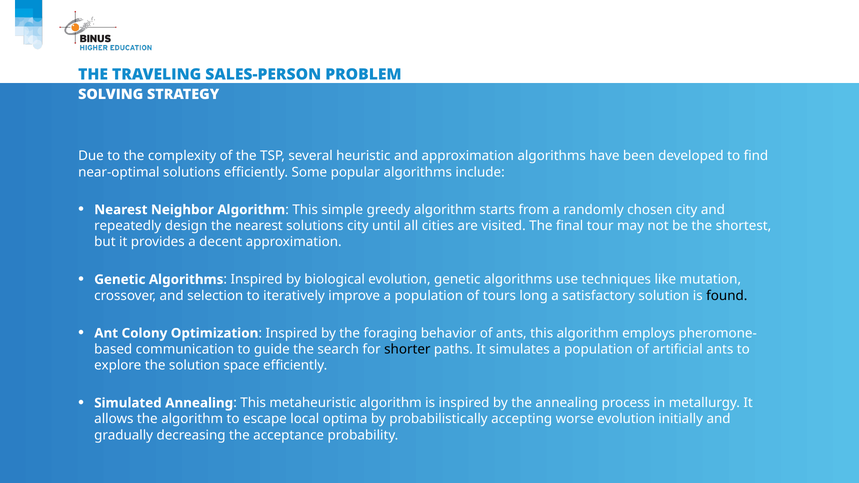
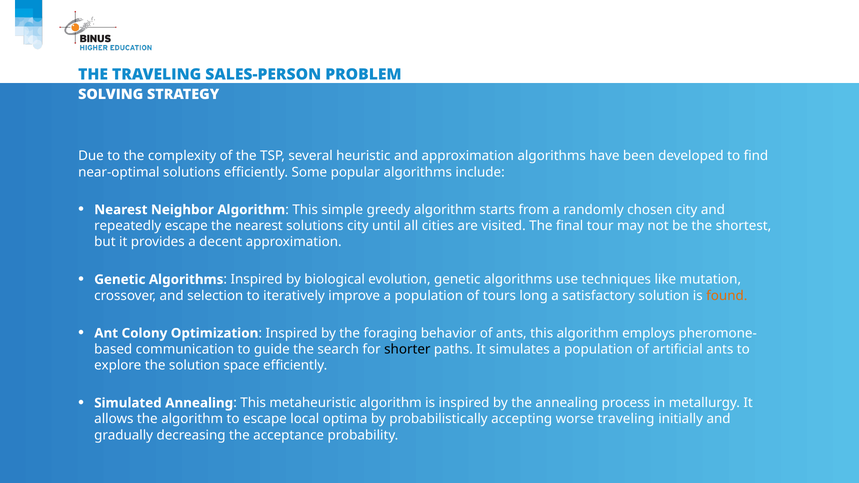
repeatedly design: design -> escape (186, 226)
found colour: black -> orange (727, 296)
worse evolution: evolution -> traveling (626, 419)
